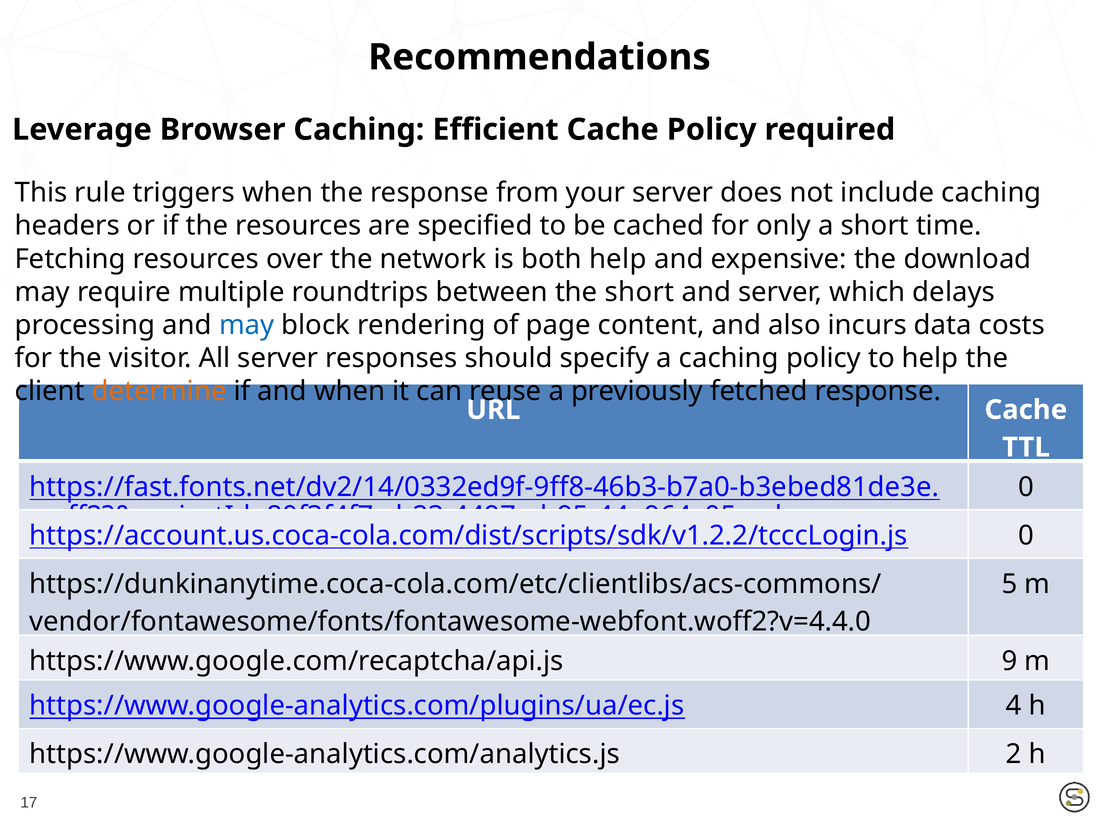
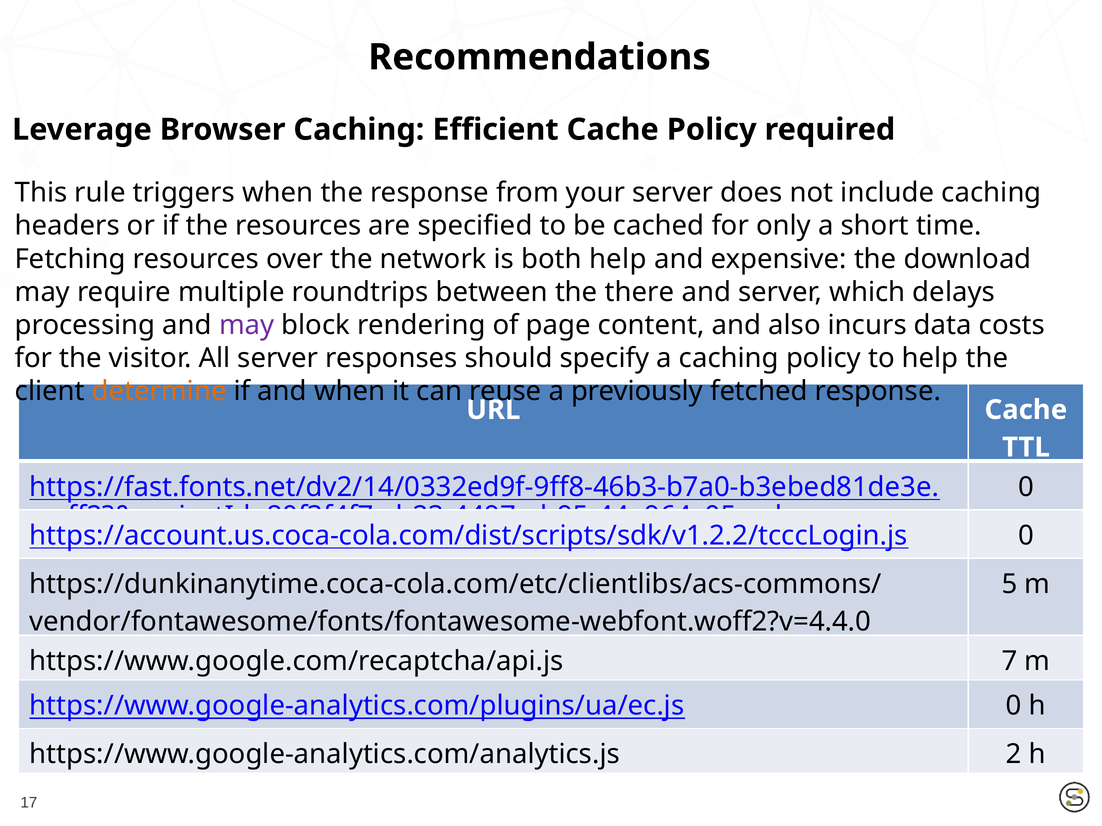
the short: short -> there (640, 292)
may colour: blue -> purple (247, 325)
9: 9 -> 7 (1009, 662)
https://www.google-analytics.com/plugins/ua/ec.js 4: 4 -> 0 (1014, 706)
